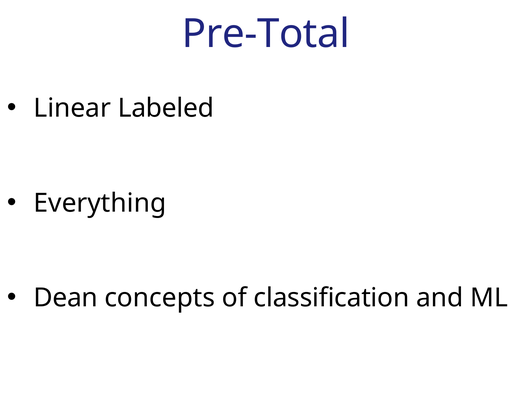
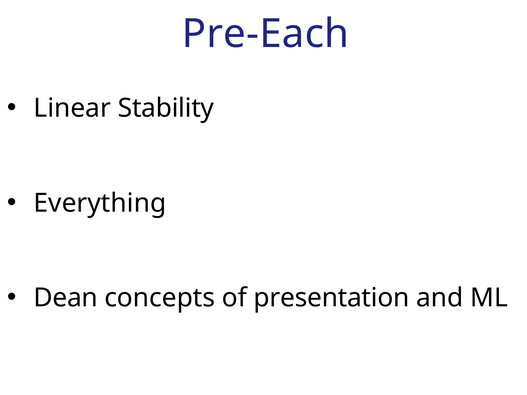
Pre-Total: Pre-Total -> Pre-Each (266, 34)
Labeled: Labeled -> Stability (166, 108)
classification: classification -> presentation (332, 298)
